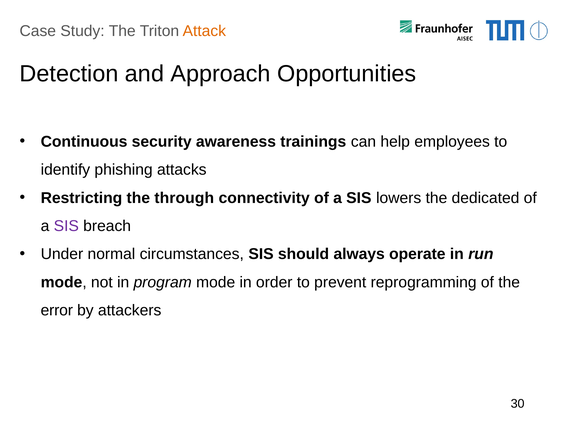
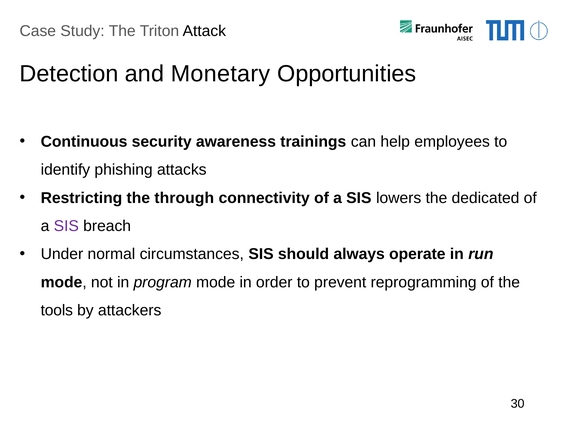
Attack colour: orange -> black (204, 31)
Approach: Approach -> Monetary (220, 74)
error: error -> tools (57, 310)
